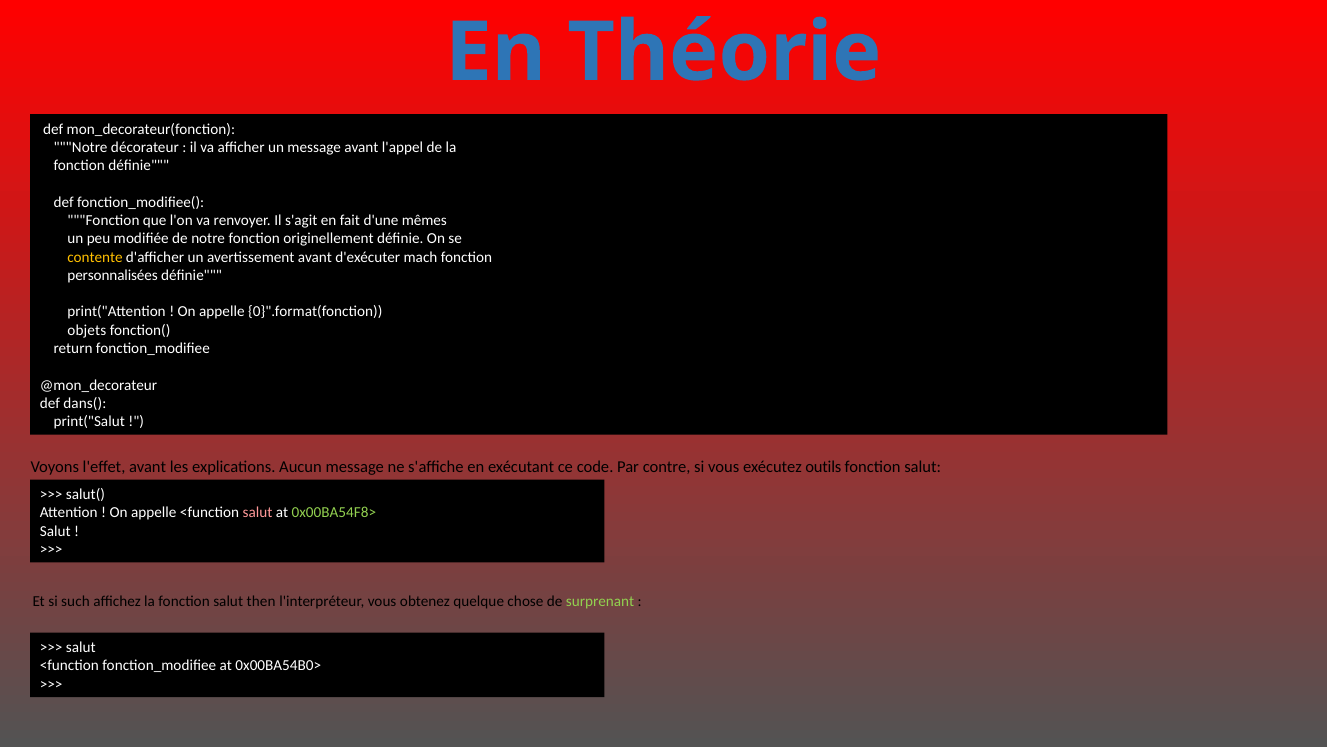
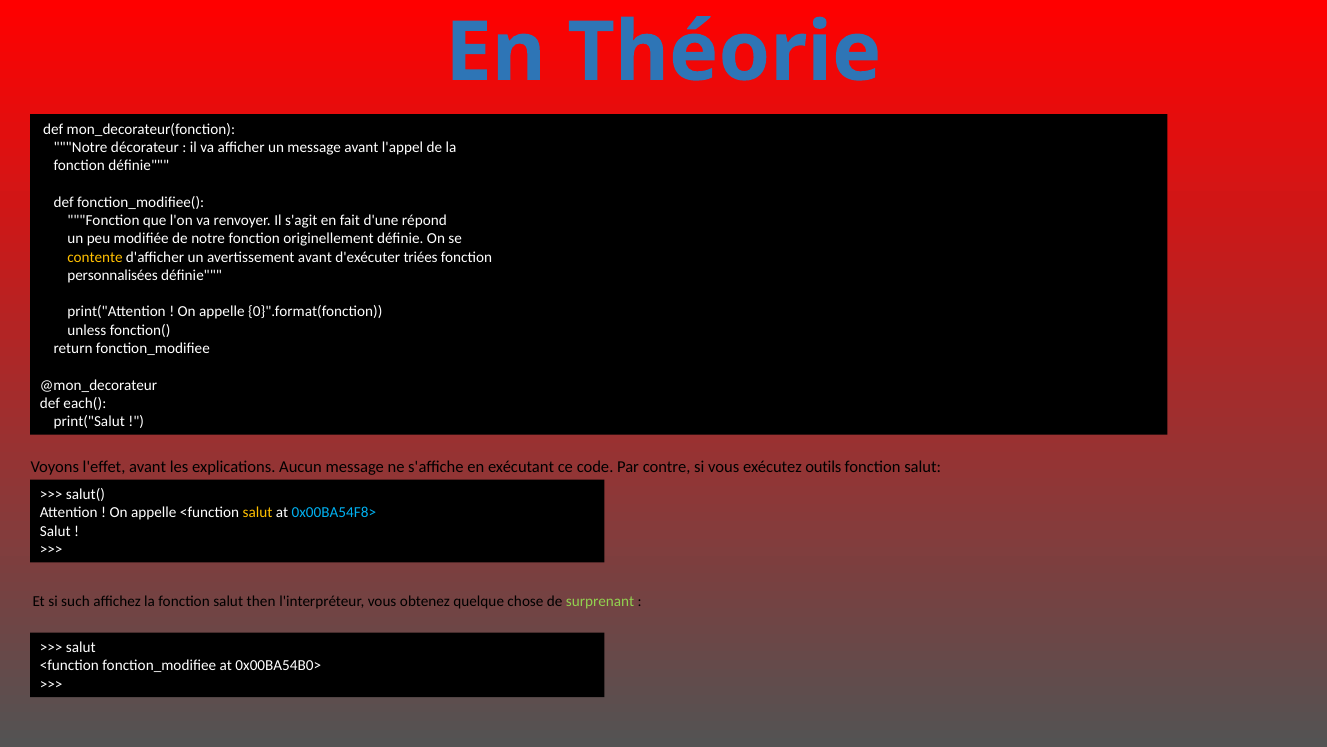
mêmes: mêmes -> répond (424, 220)
mach: mach -> triées (421, 257)
objets: objets -> unless (87, 330)
dans(: dans( -> each( (85, 403)
salut colour: pink -> yellow (258, 513)
0x00BA54F8> colour: light green -> light blue (334, 513)
